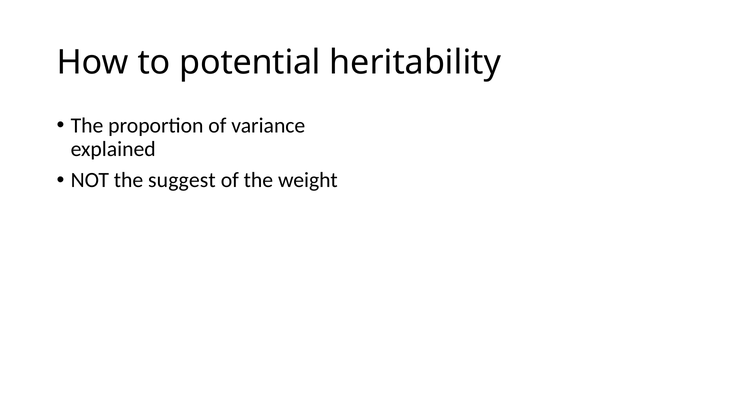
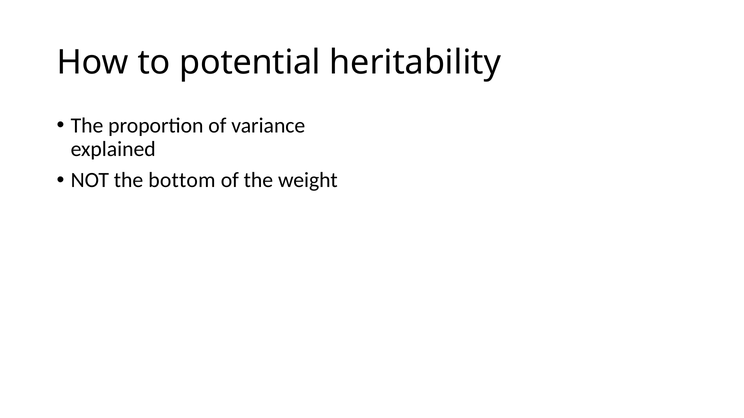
suggest: suggest -> bottom (182, 180)
